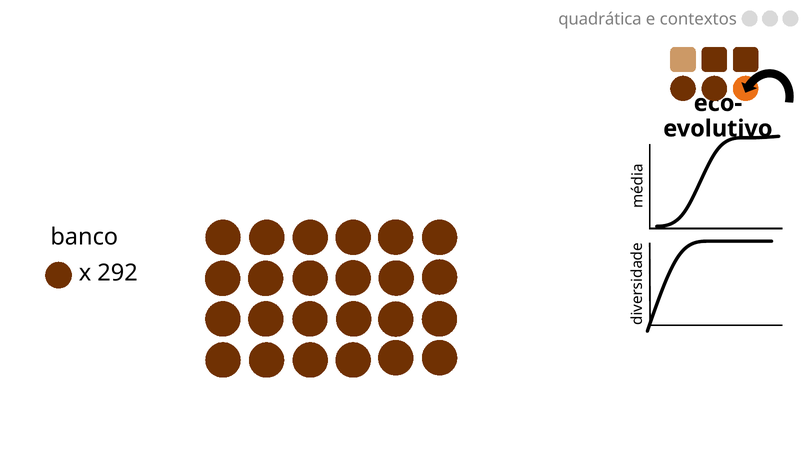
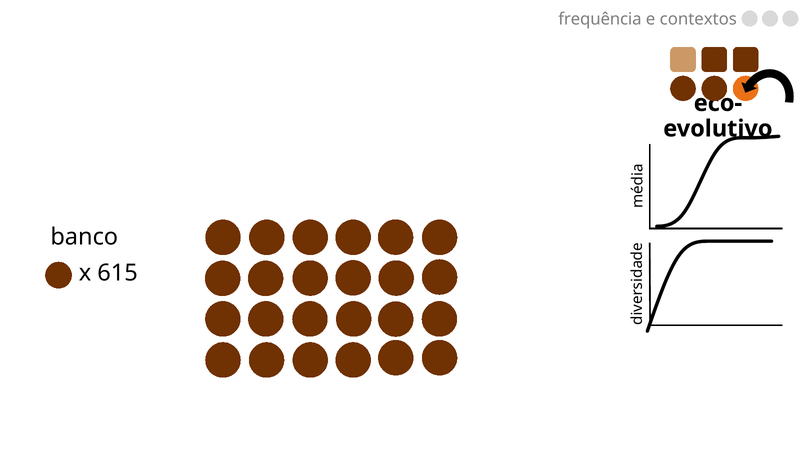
quadrática: quadrática -> frequência (600, 19)
292: 292 -> 615 (118, 273)
